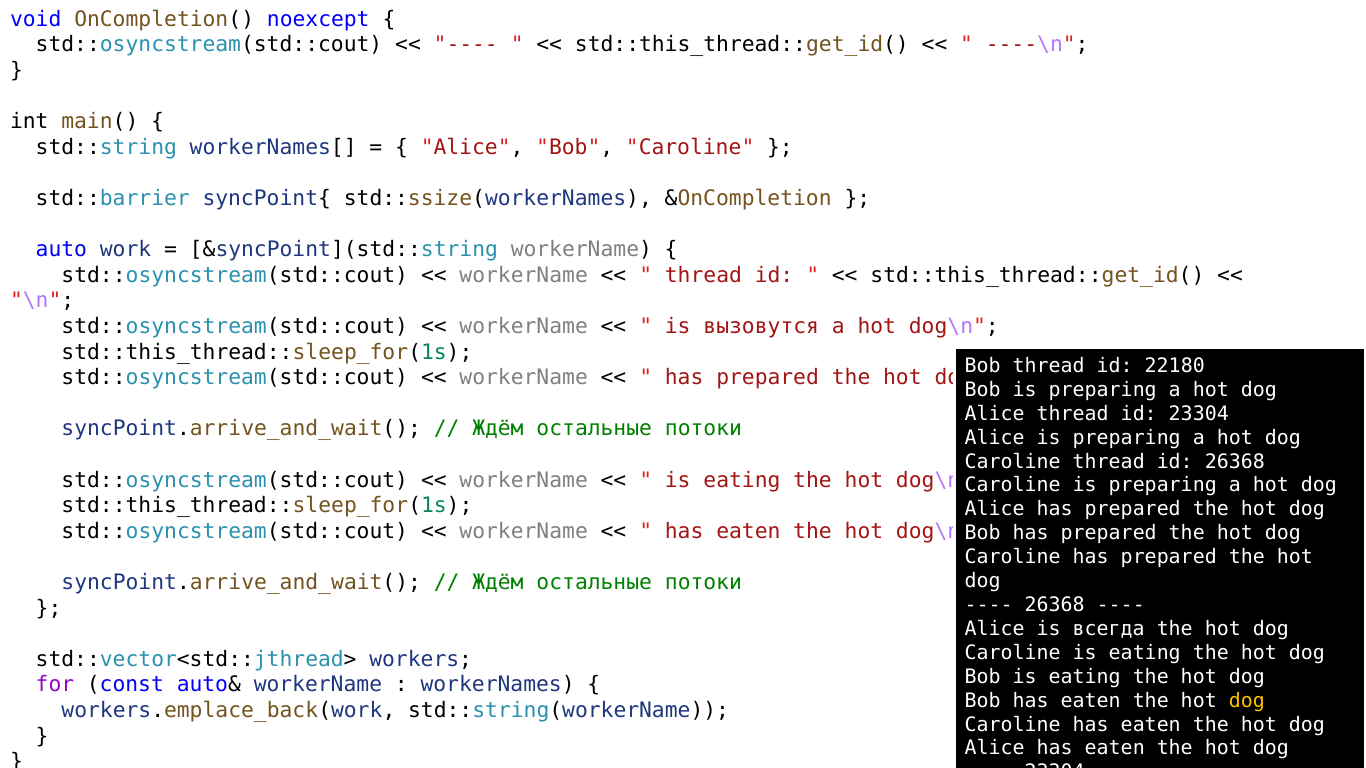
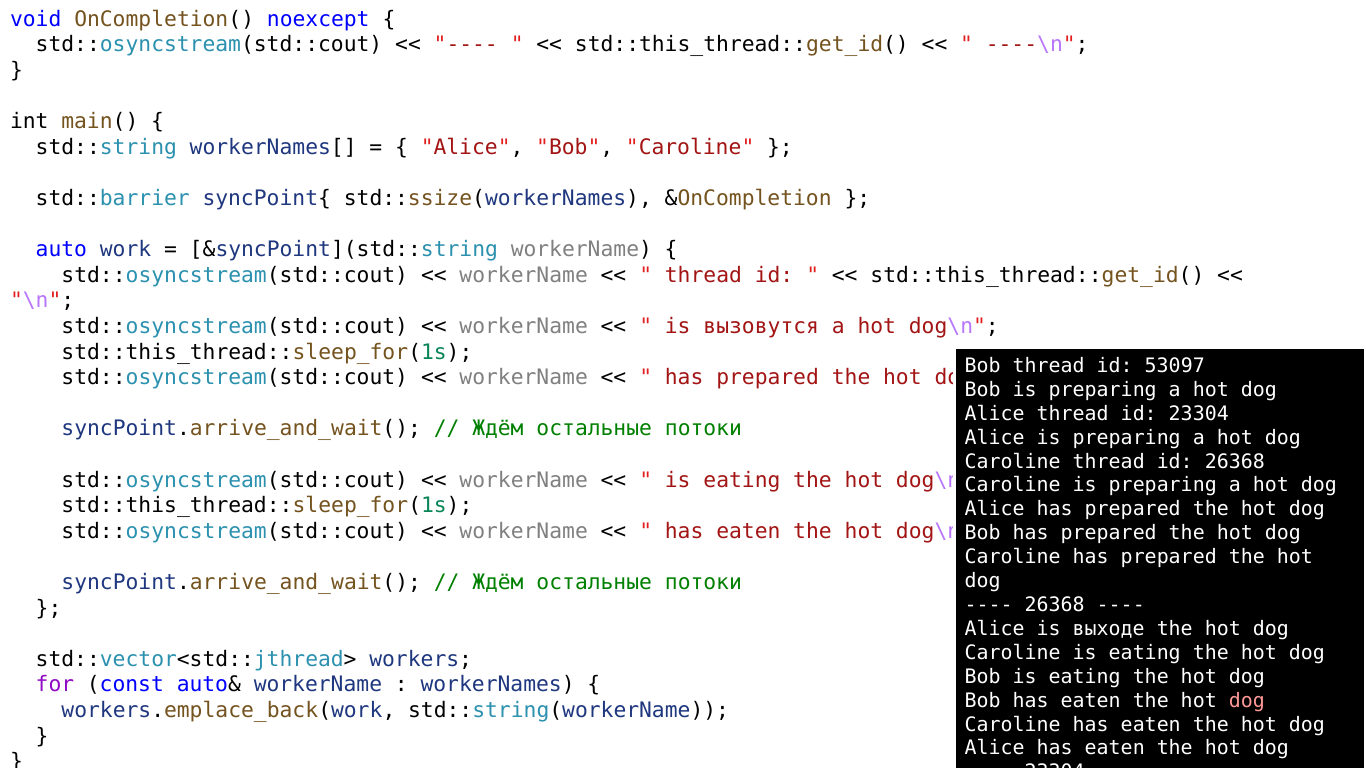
22180: 22180 -> 53097 (1175, 366)
всегда: всегда -> выходе (1109, 629)
dog colour: yellow -> pink (1247, 701)
